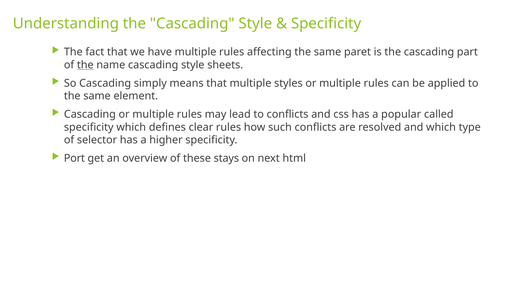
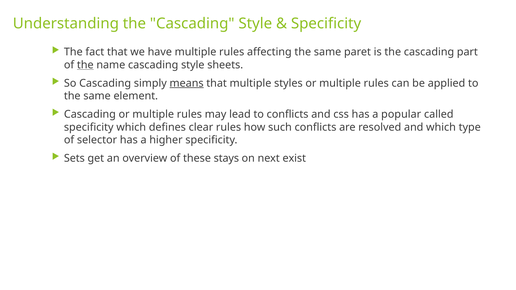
means underline: none -> present (187, 83)
Port: Port -> Sets (74, 159)
html: html -> exist (294, 159)
